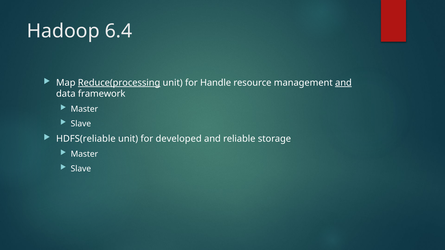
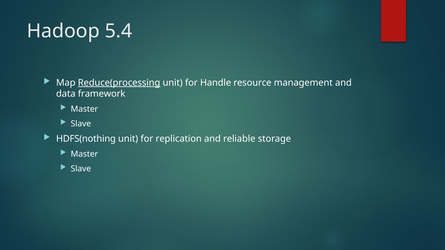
6.4: 6.4 -> 5.4 (119, 31)
and underline: present -> none (343, 83)
HDFS(reliable: HDFS(reliable -> HDFS(nothing (86, 139)
developed: developed -> replication (179, 139)
